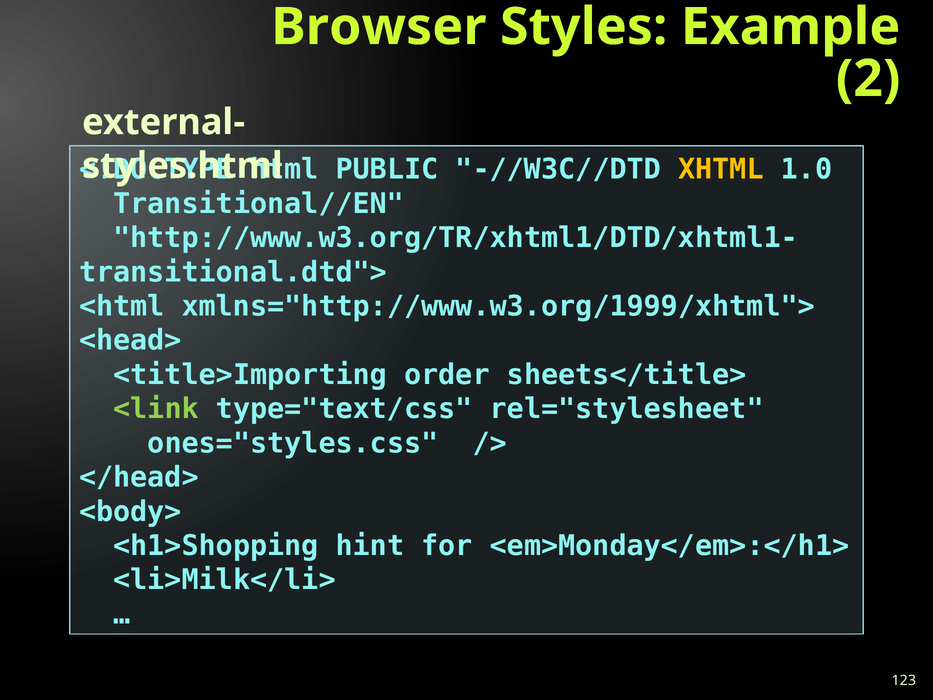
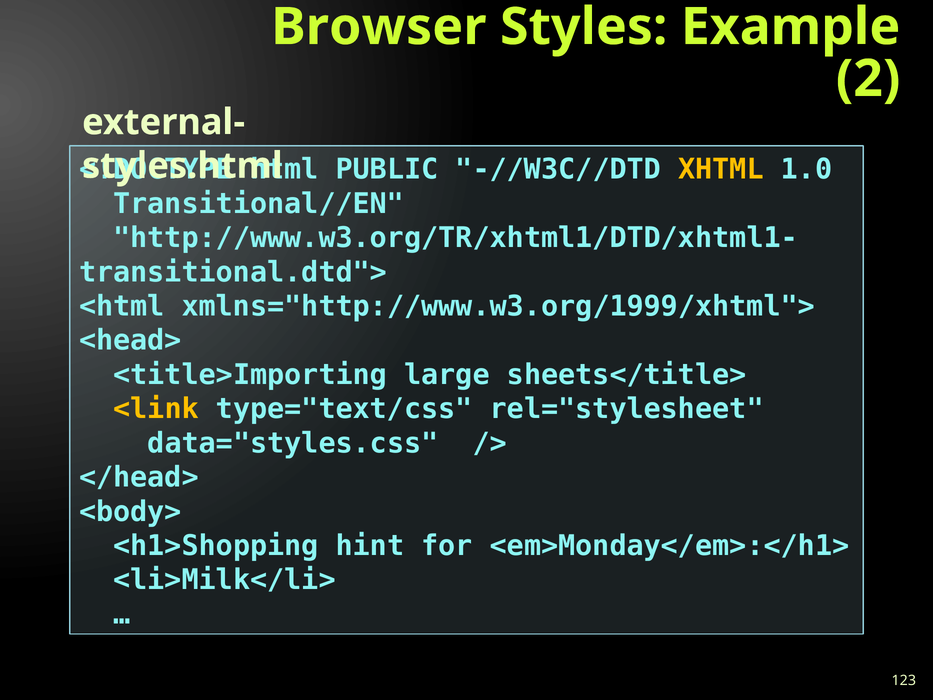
order: order -> large (447, 375)
<link colour: light green -> yellow (156, 409)
ones="styles.css: ones="styles.css -> data="styles.css (293, 443)
